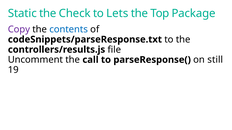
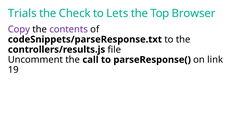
Static: Static -> Trials (22, 13)
Package: Package -> Browser (194, 13)
contents colour: blue -> purple (69, 29)
still: still -> link (215, 60)
